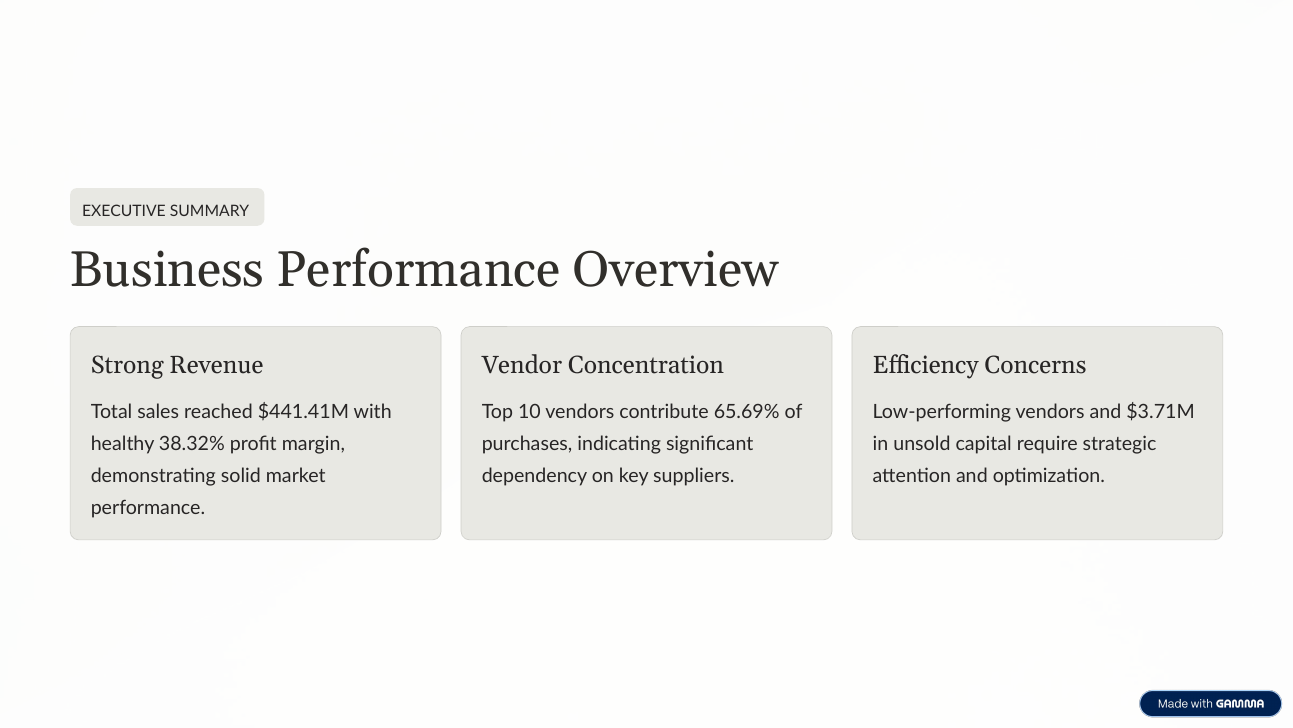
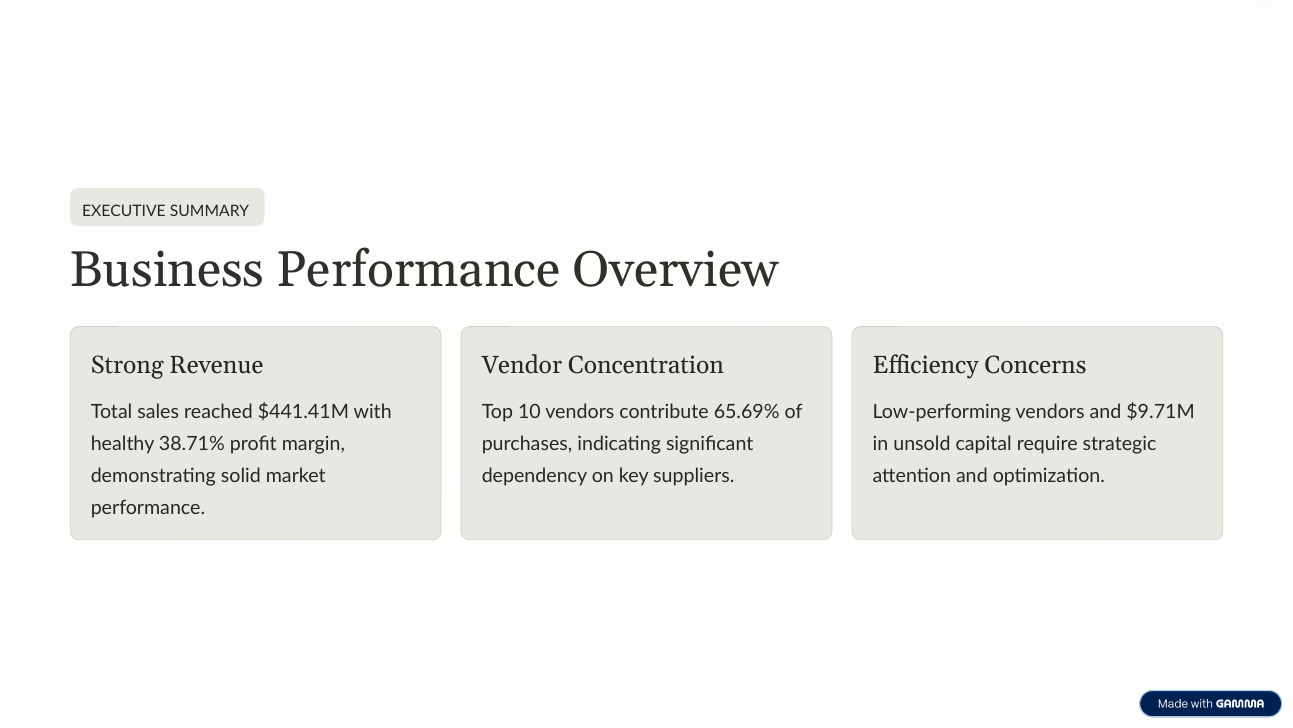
$3.71M: $3.71M -> $9.71M (1161, 412)
38.32%: 38.32% -> 38.71% (192, 444)
